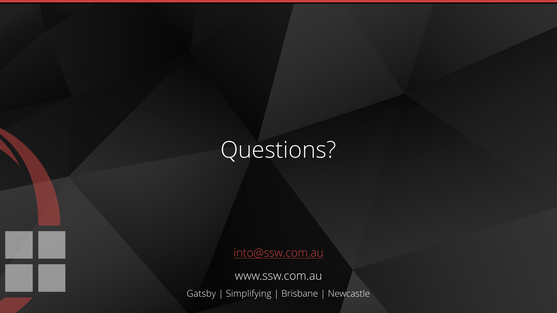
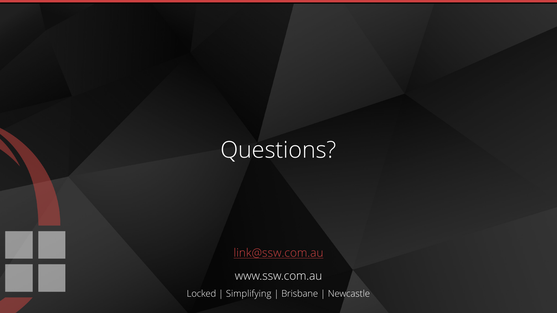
into@ssw.com.au: into@ssw.com.au -> link@ssw.com.au (278, 253)
Gatsby: Gatsby -> Locked (201, 294)
